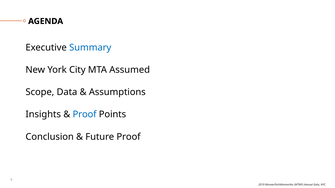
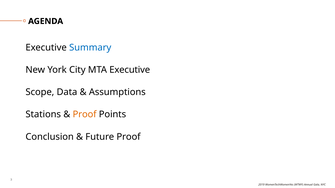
MTA Assumed: Assumed -> Executive (130, 70)
Insights: Insights -> Stations (43, 115)
Proof colour: blue -> orange (85, 115)
